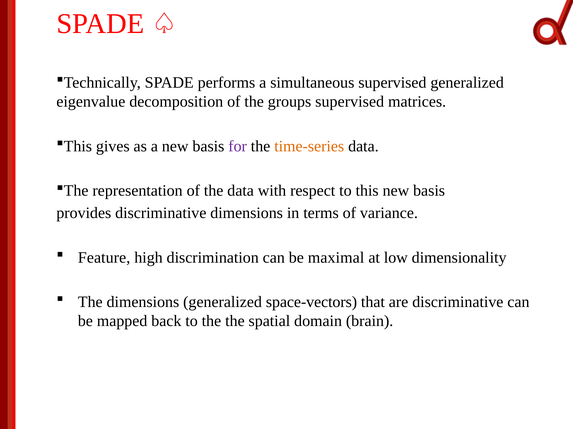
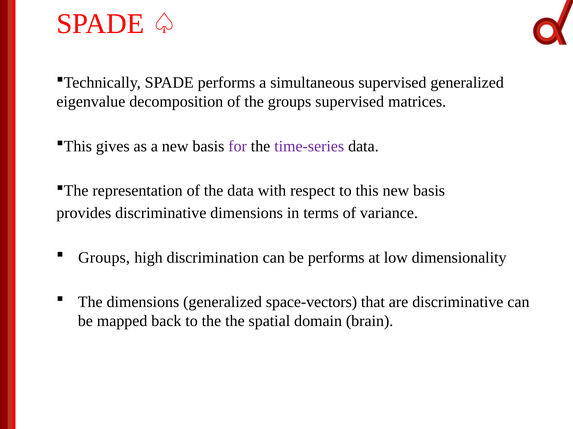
time-series colour: orange -> purple (309, 146)
Feature: Feature -> Groups (104, 258)
be maximal: maximal -> performs (336, 258)
